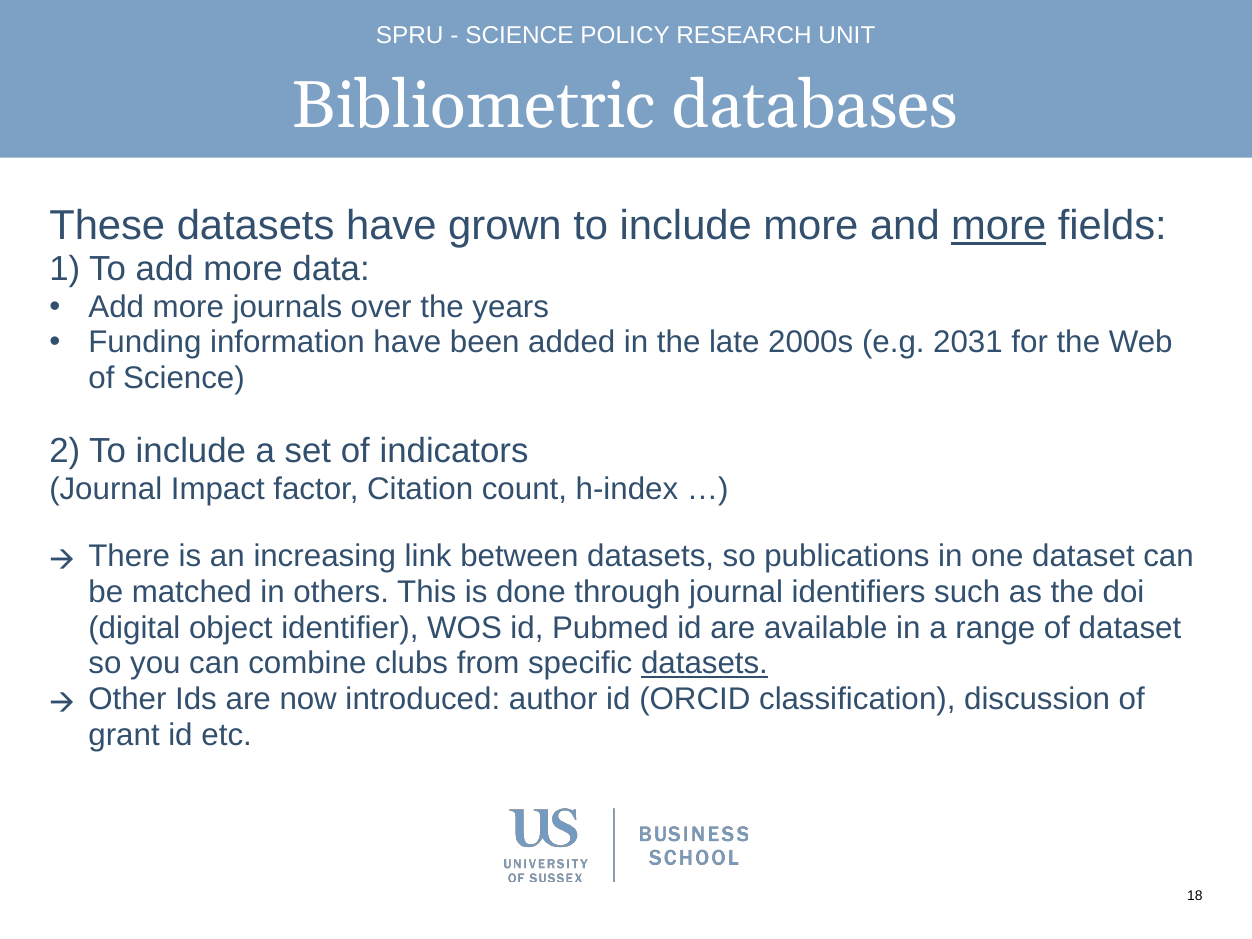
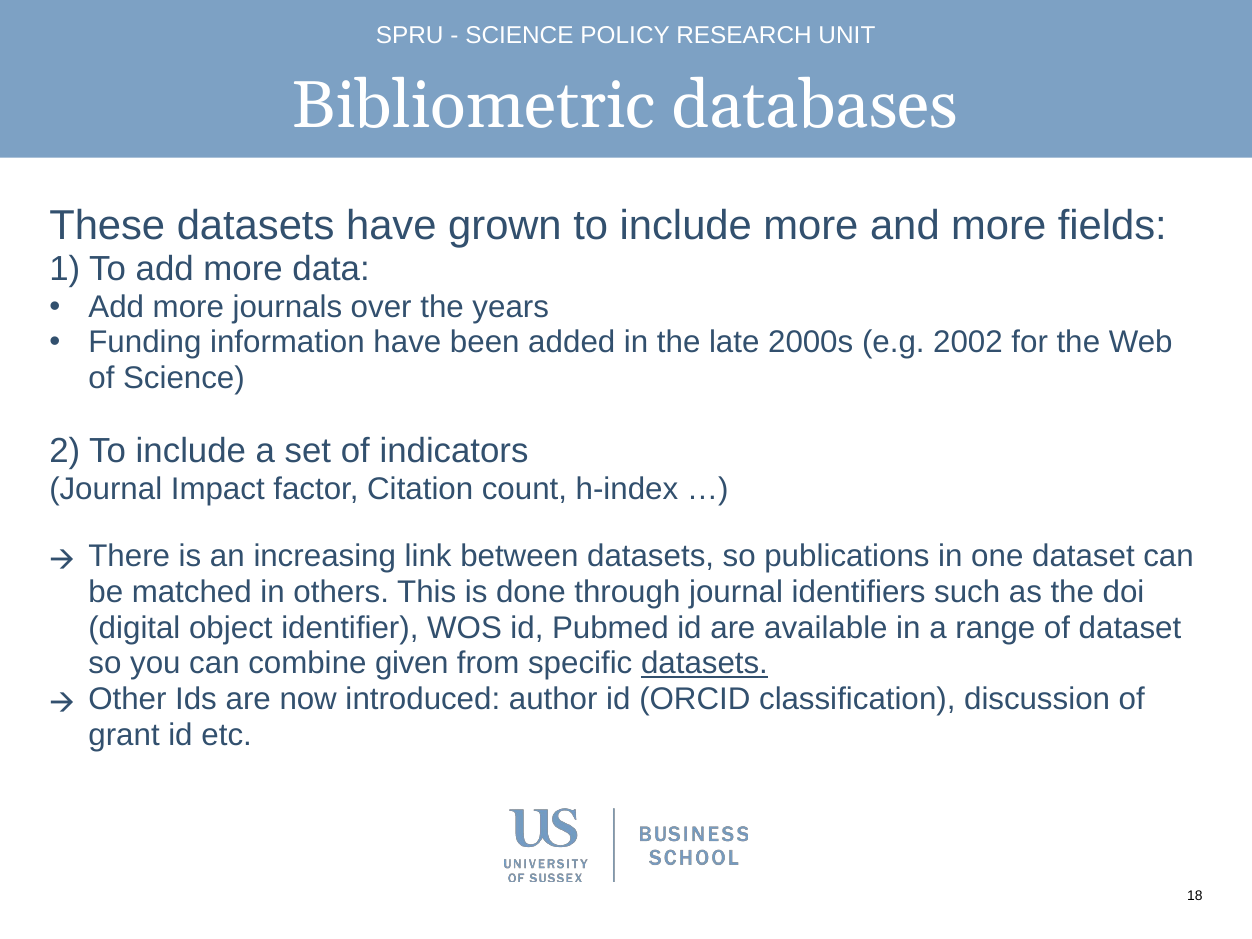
more underline: present -> none (999, 226)
2031: 2031 -> 2002 (968, 342)
clubs: clubs -> given (412, 664)
